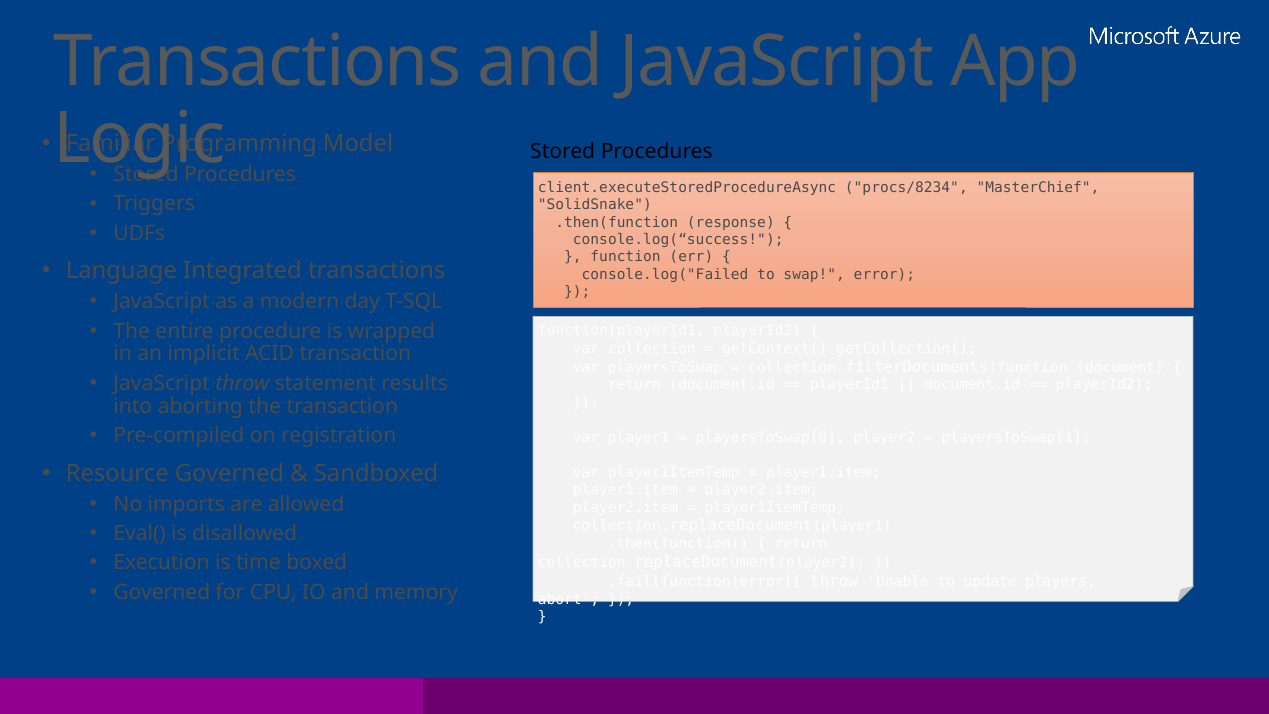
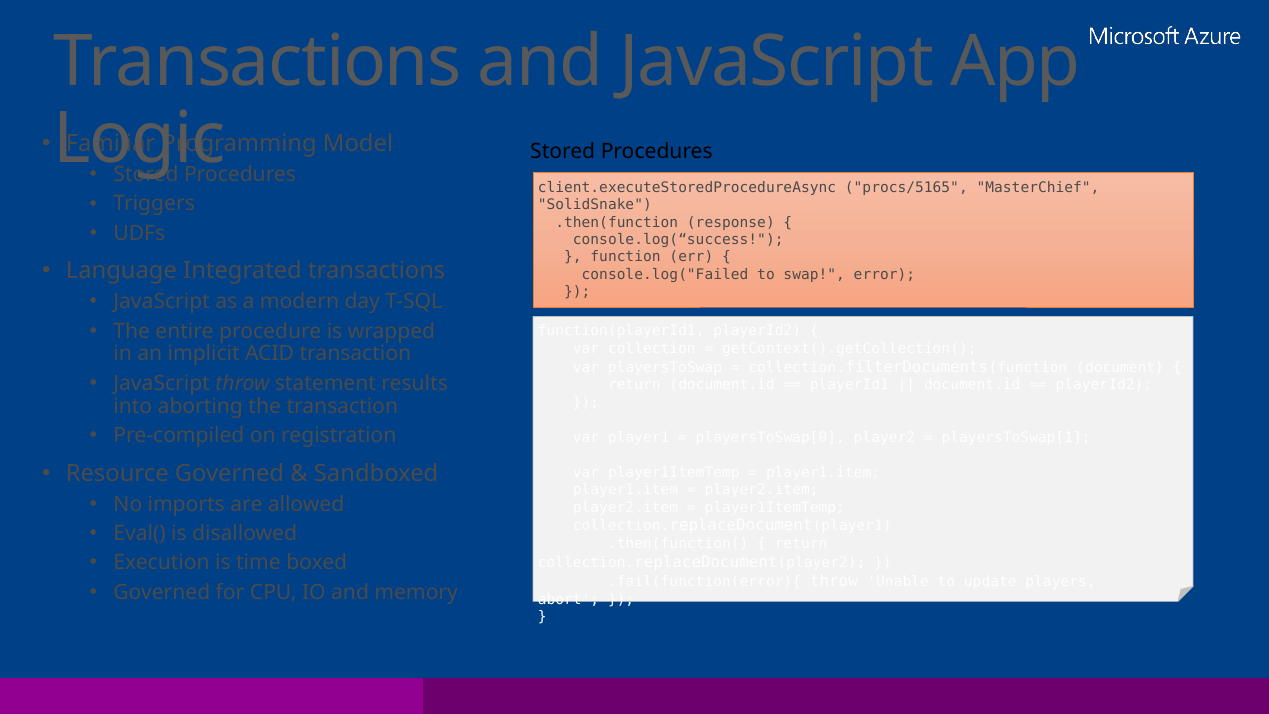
procs/8234: procs/8234 -> procs/5165 (906, 187)
